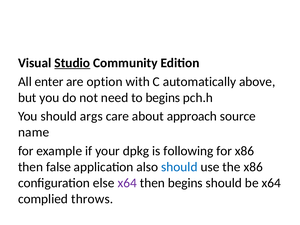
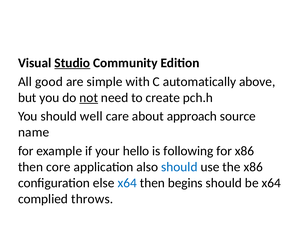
enter: enter -> good (49, 82)
option: option -> simple (105, 82)
not underline: none -> present (89, 98)
to begins: begins -> create (163, 98)
args: args -> well (91, 116)
dpkg: dpkg -> hello (136, 151)
false: false -> core (58, 167)
x64 colour: purple -> blue (127, 183)
